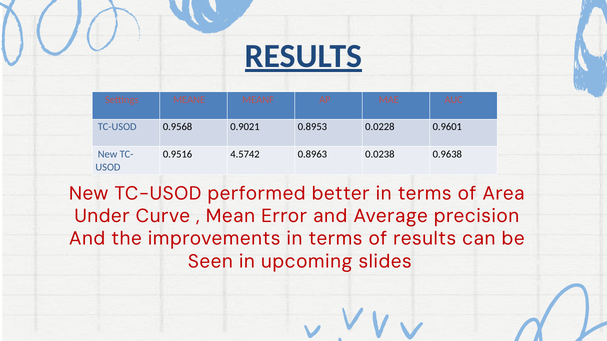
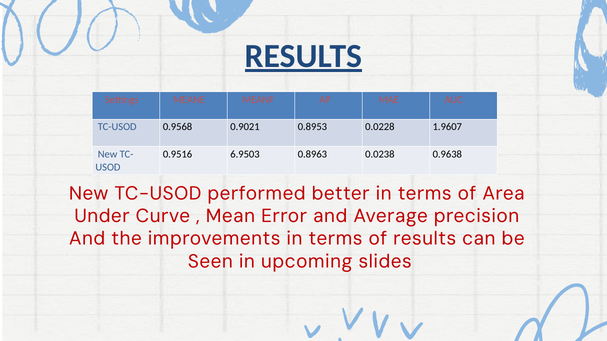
0.9601: 0.9601 -> 1.9607 (447, 127)
4.5742: 4.5742 -> 6.9503 (245, 154)
